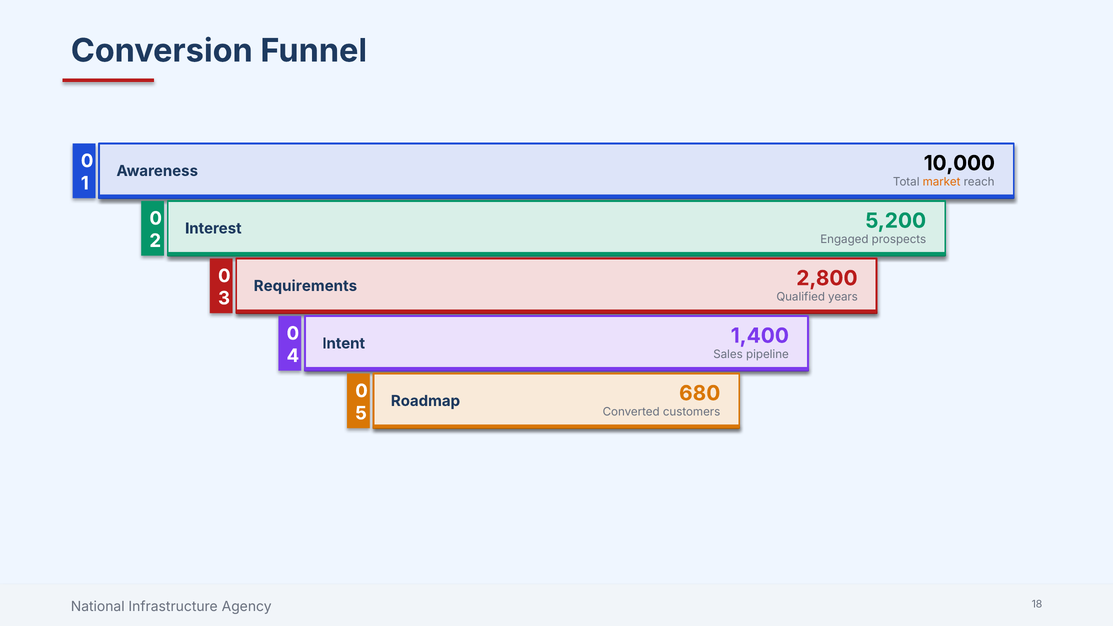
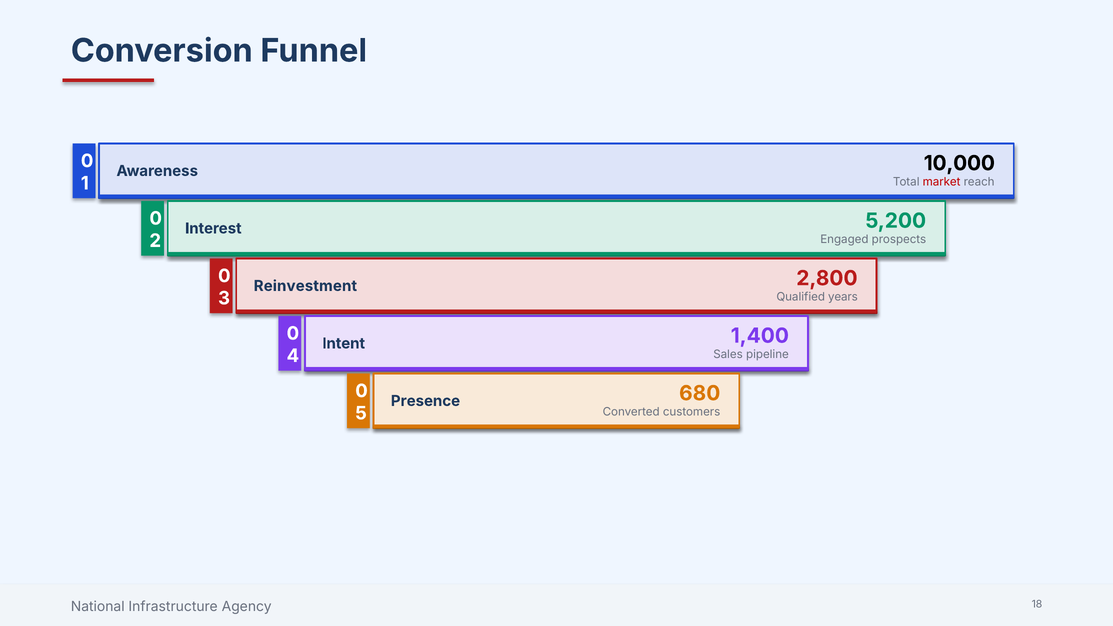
market colour: orange -> red (942, 182)
Requirements: Requirements -> Reinvestment (305, 286)
Roadmap: Roadmap -> Presence (425, 401)
